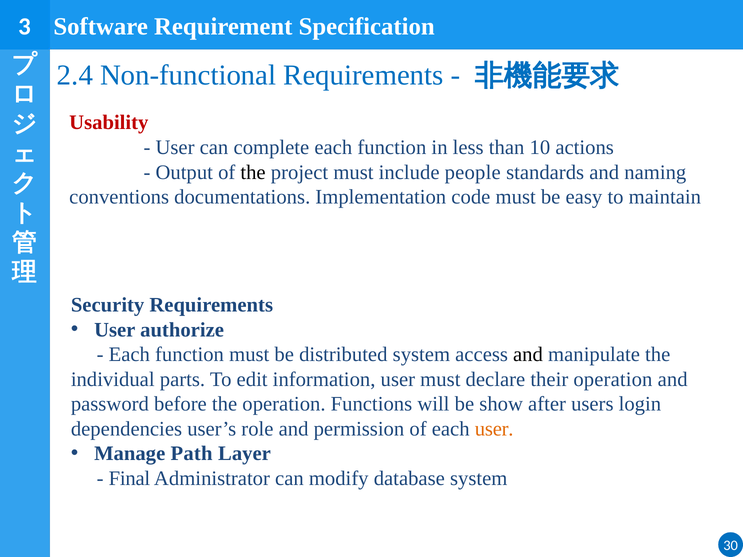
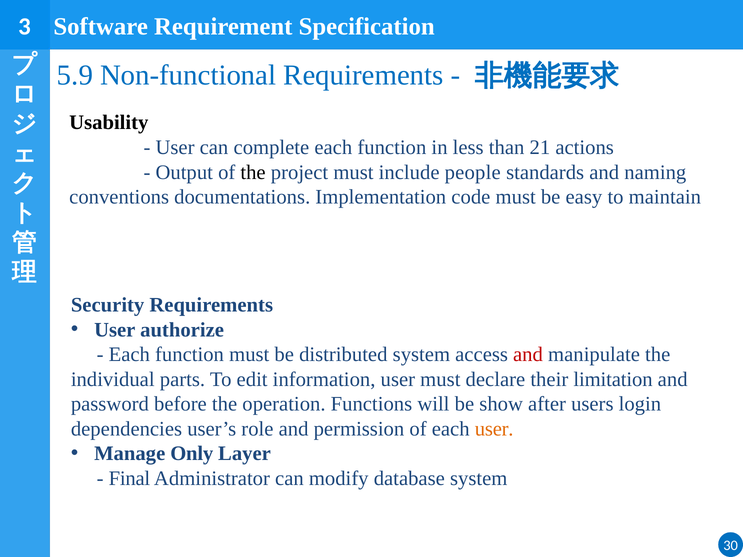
2.4: 2.4 -> 5.9 (75, 75)
Usability colour: red -> black (109, 123)
10: 10 -> 21 (540, 147)
and colour: black -> red (528, 355)
their operation: operation -> limitation (613, 380)
Path: Path -> Only (192, 454)
